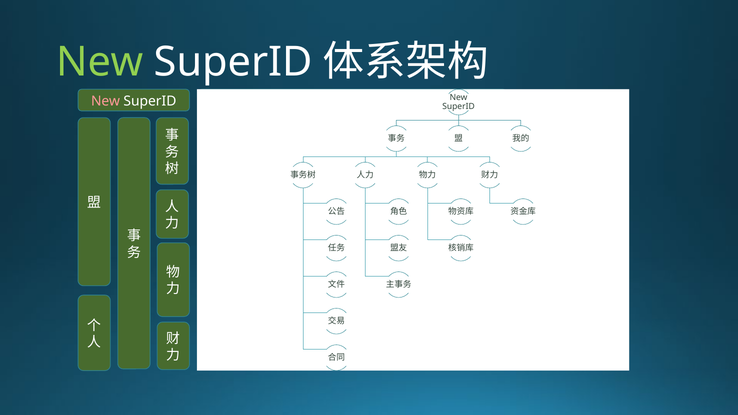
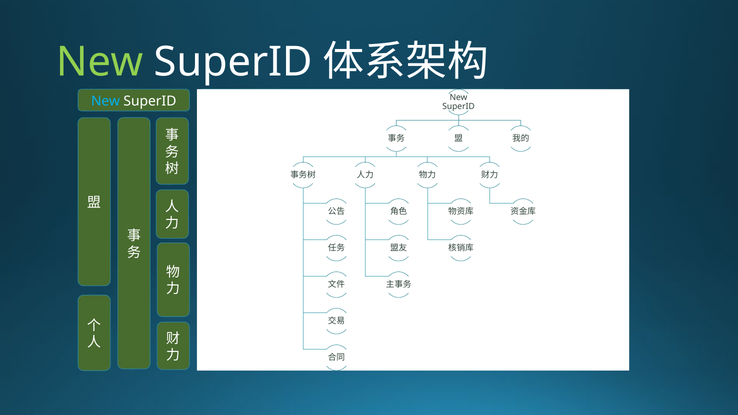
New colour: pink -> light blue (106, 101)
